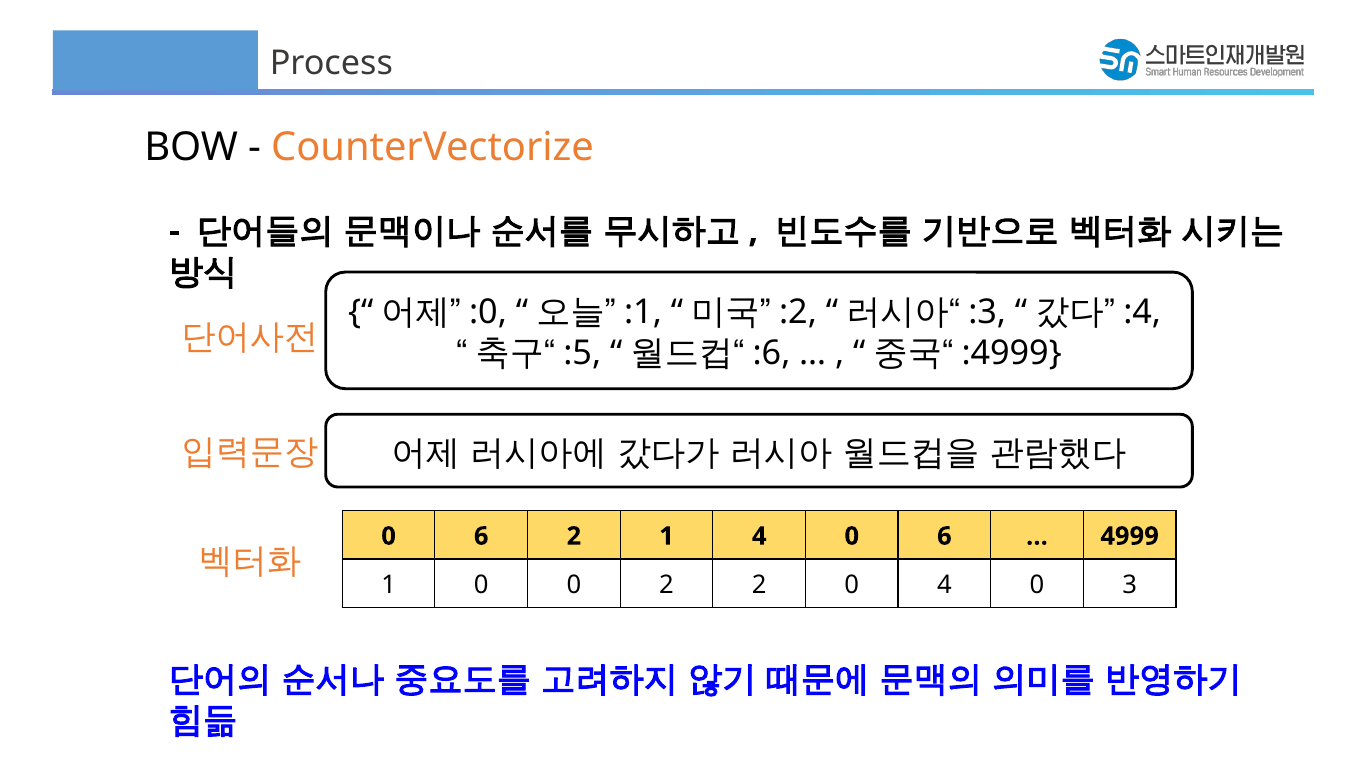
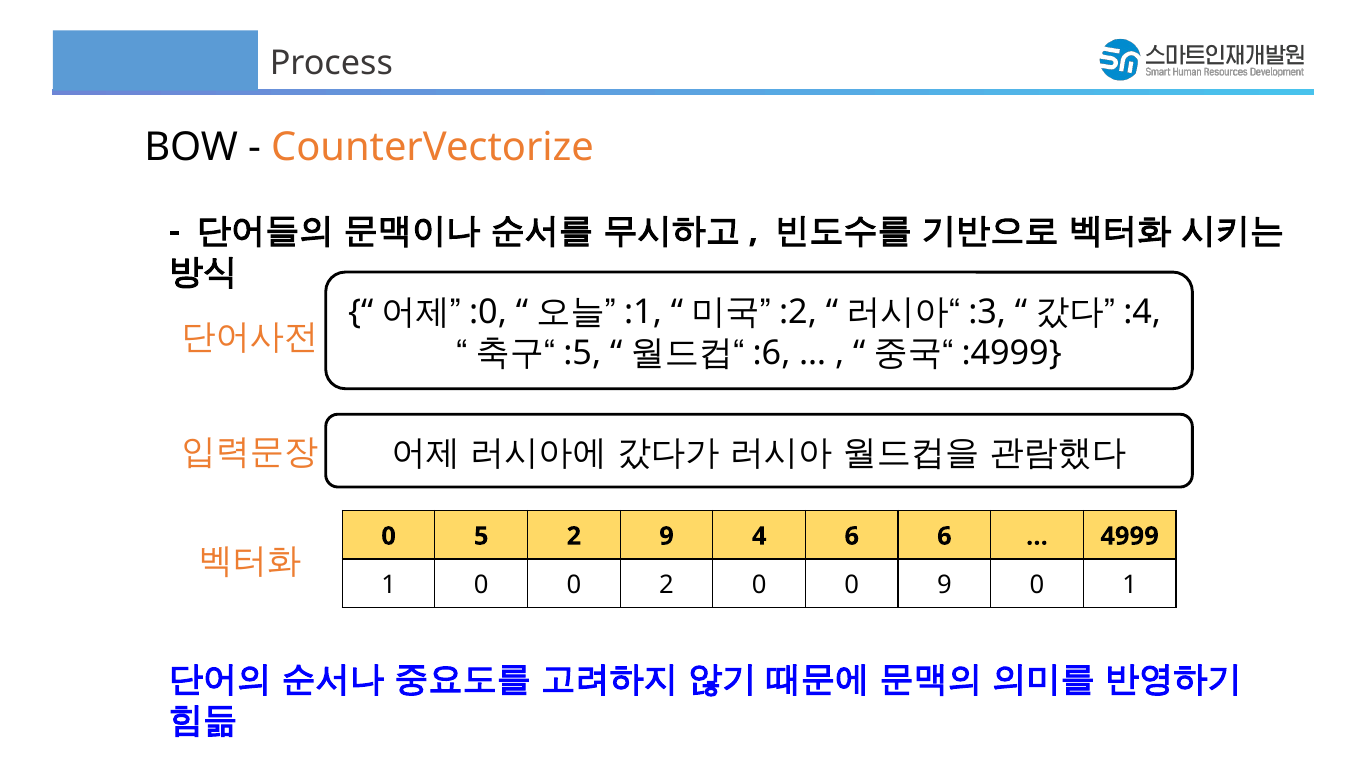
6: 6 -> 5 (481, 536)
2 1: 1 -> 9 (667, 536)
0: 0 -> 6 (852, 536)
2 2: 2 -> 0 (759, 585)
0 4: 4 -> 9 (944, 585)
0 3: 3 -> 1 (1130, 585)
